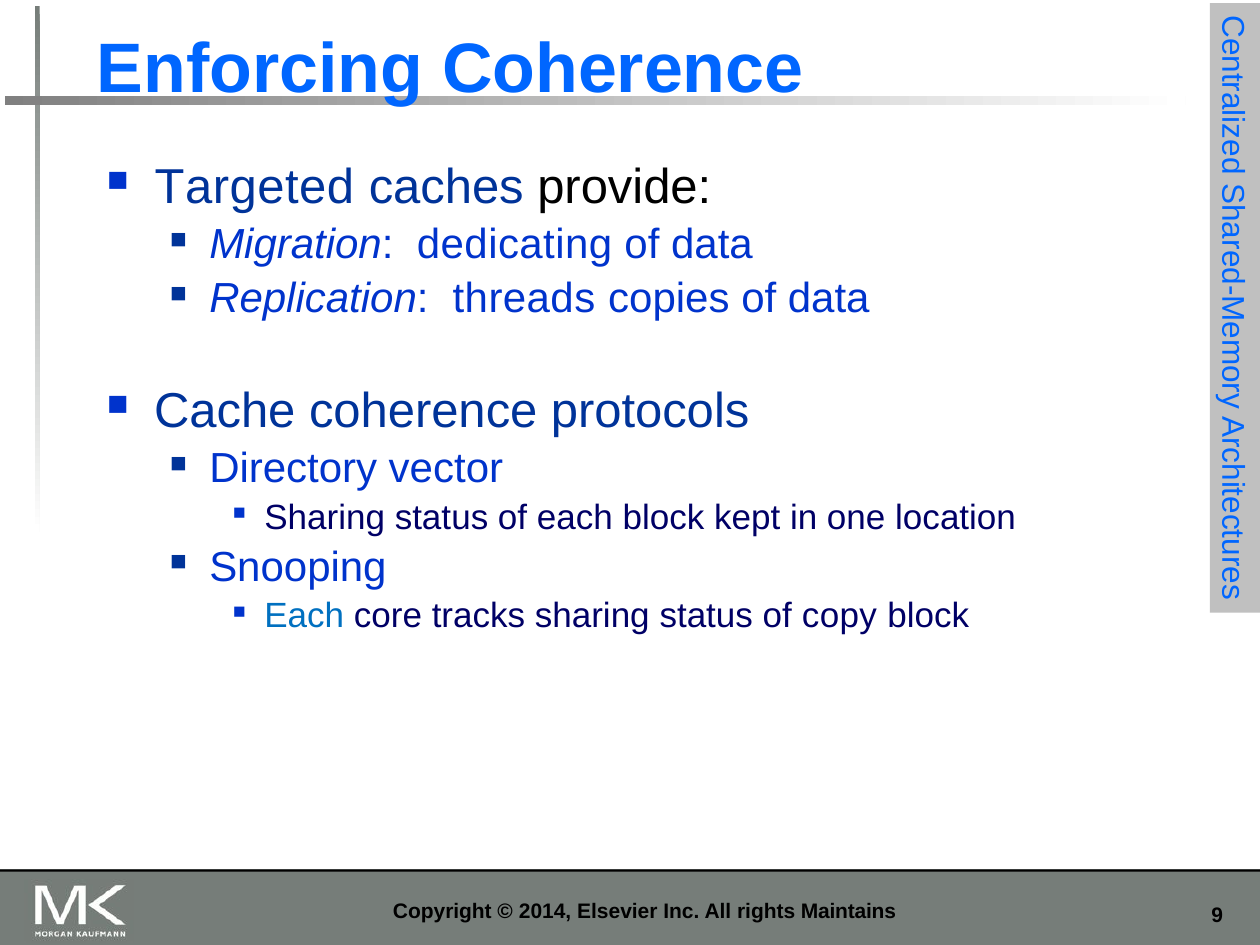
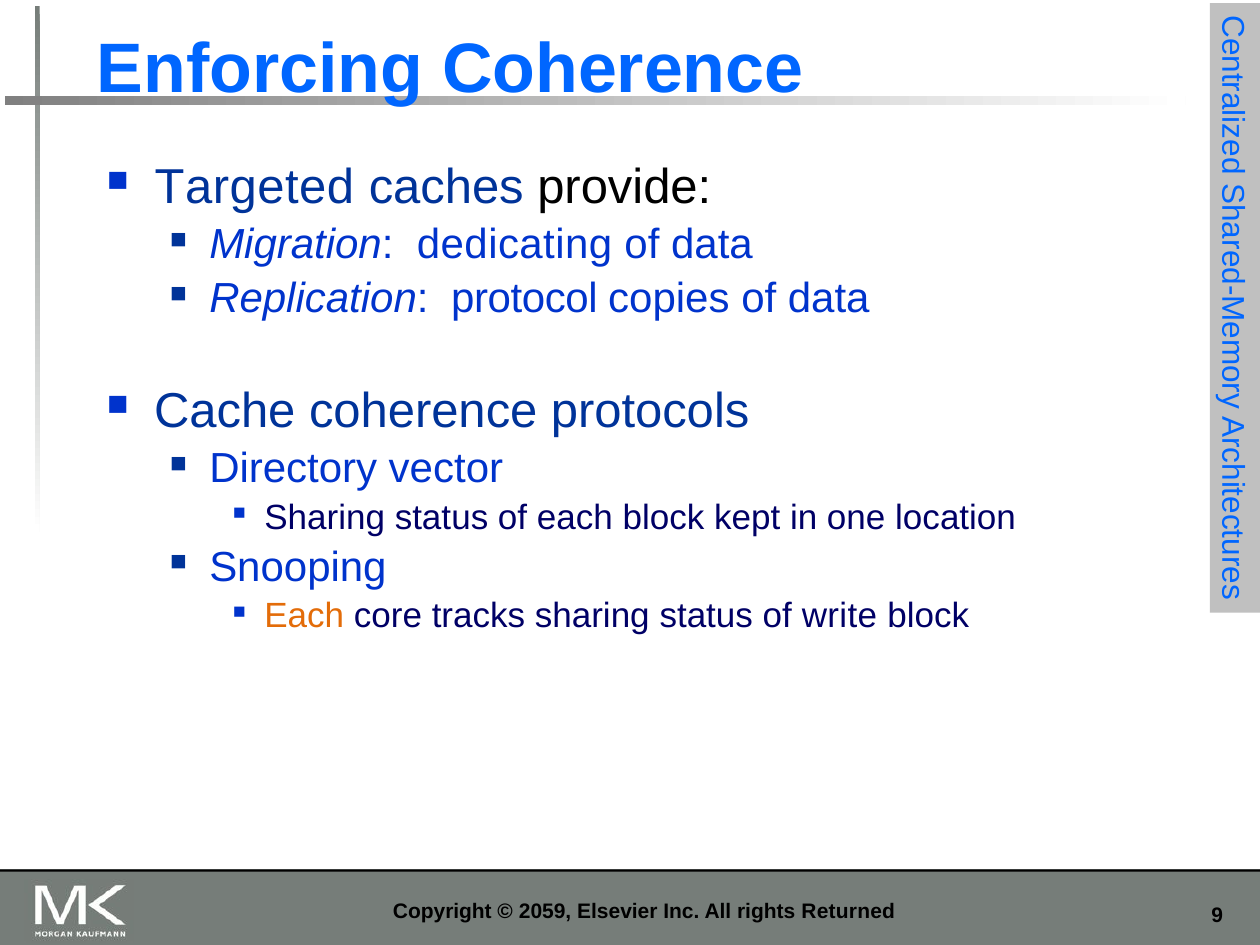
threads: threads -> protocol (524, 299)
Each colour: blue -> orange (304, 616)
copy: copy -> write (839, 616)
2014: 2014 -> 2059 (545, 911)
Maintains: Maintains -> Returned (848, 911)
